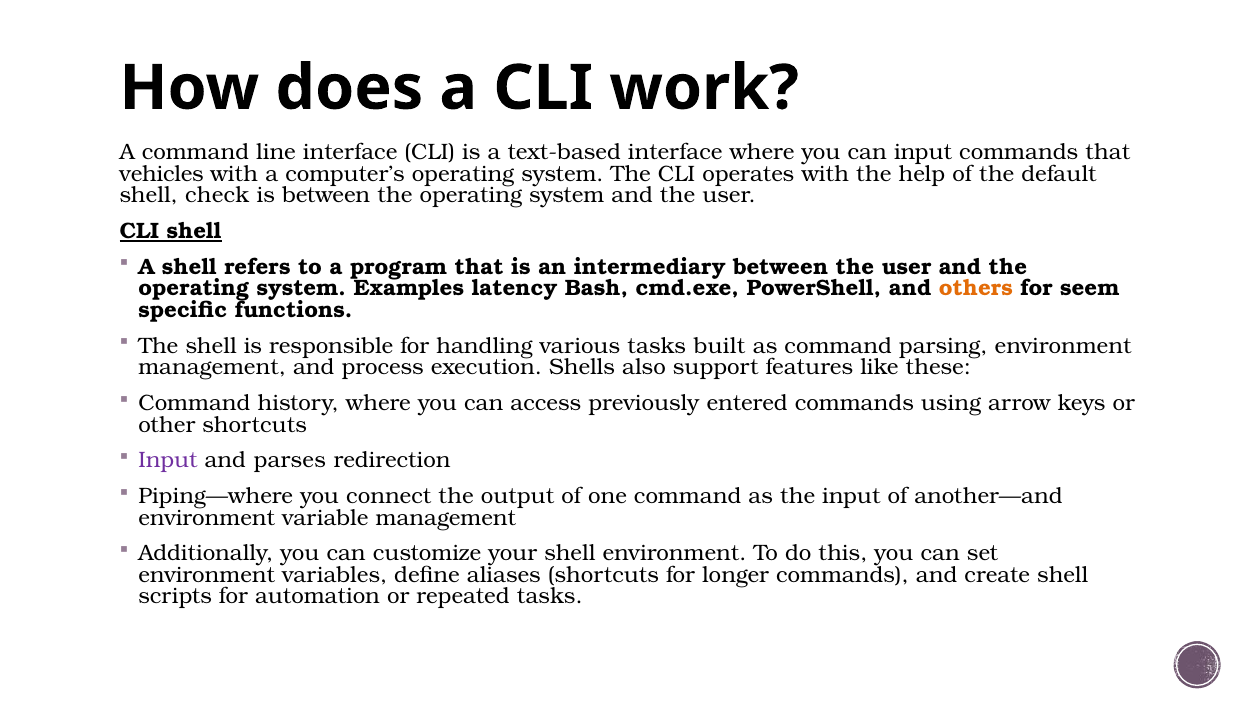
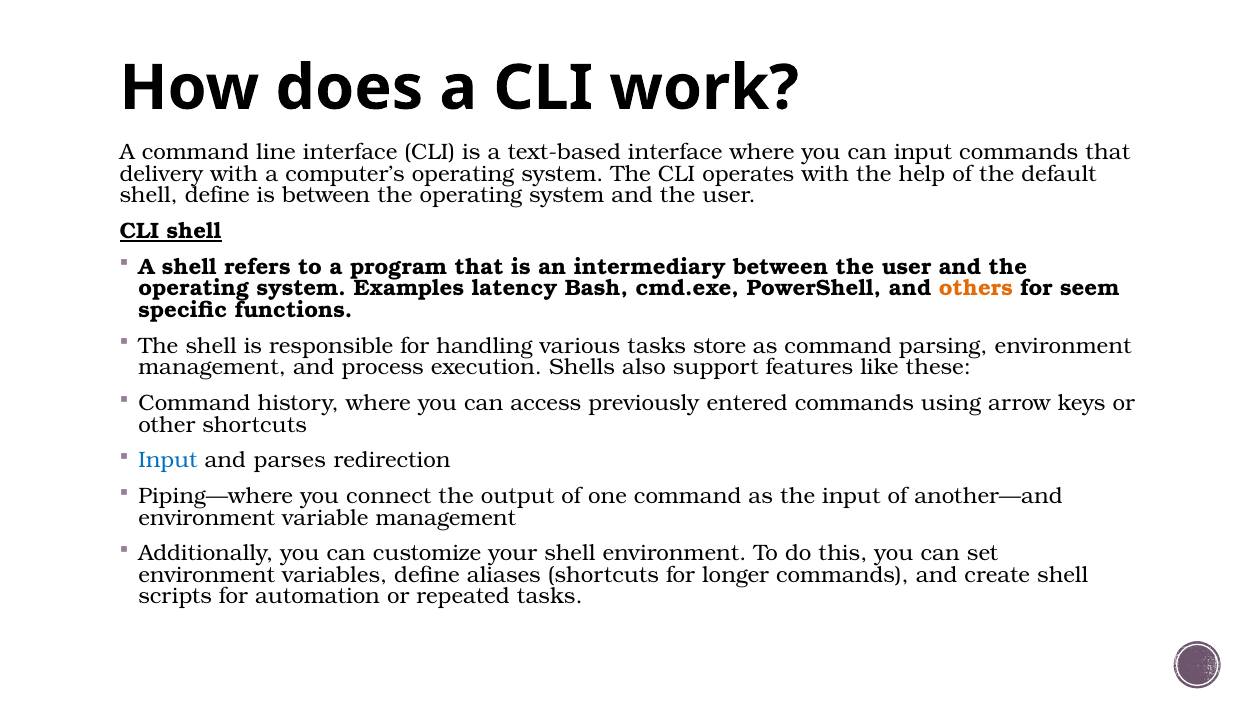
vehicles: vehicles -> delivery (161, 174)
shell check: check -> define (217, 196)
built: built -> store (720, 346)
Input colour: purple -> blue (168, 460)
